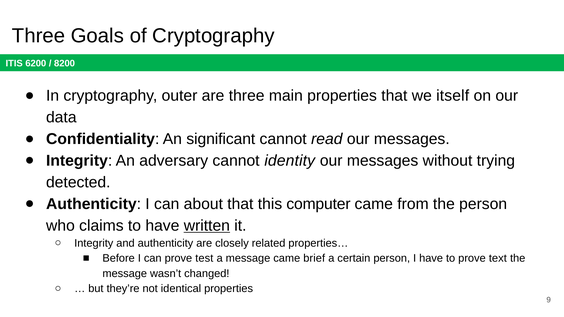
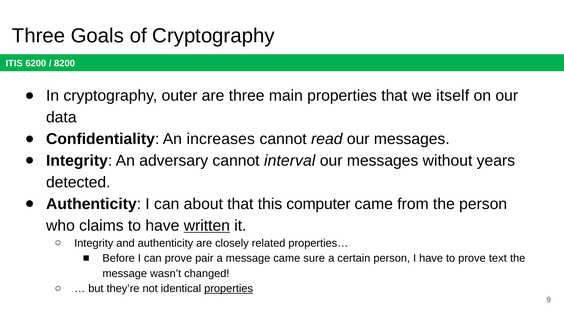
significant: significant -> increases (221, 139)
identity: identity -> interval (290, 161)
trying: trying -> years (496, 161)
test: test -> pair (204, 259)
brief: brief -> sure (314, 259)
properties underline: none -> present (229, 289)
